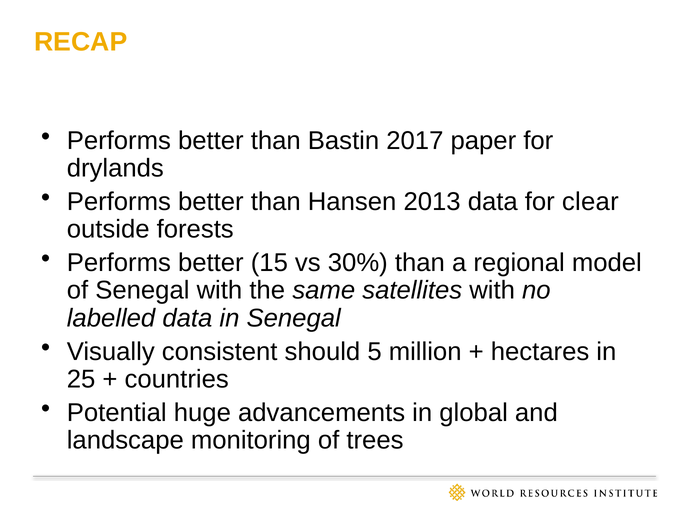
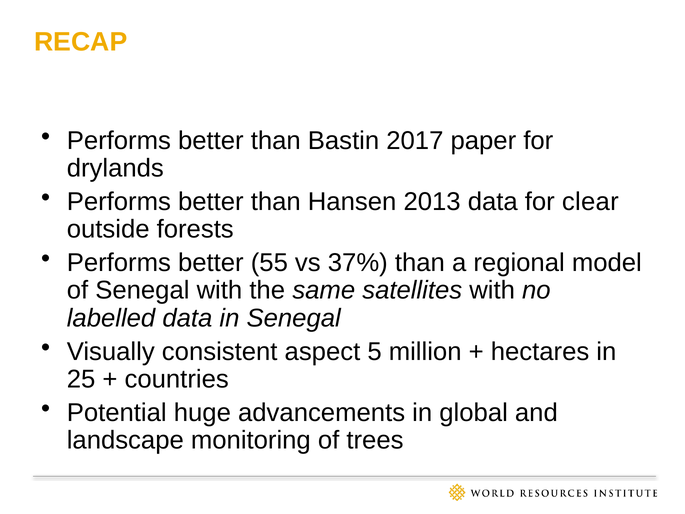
15: 15 -> 55 (269, 263)
30%: 30% -> 37% (358, 263)
should: should -> aspect (322, 351)
